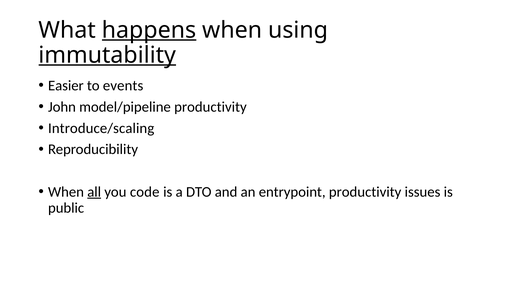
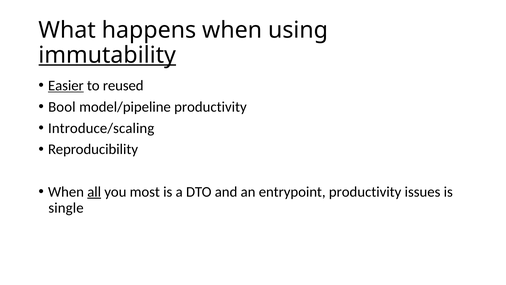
happens underline: present -> none (149, 30)
Easier underline: none -> present (66, 86)
events: events -> reused (123, 86)
John: John -> Bool (62, 107)
code: code -> most (145, 192)
public: public -> single (66, 208)
